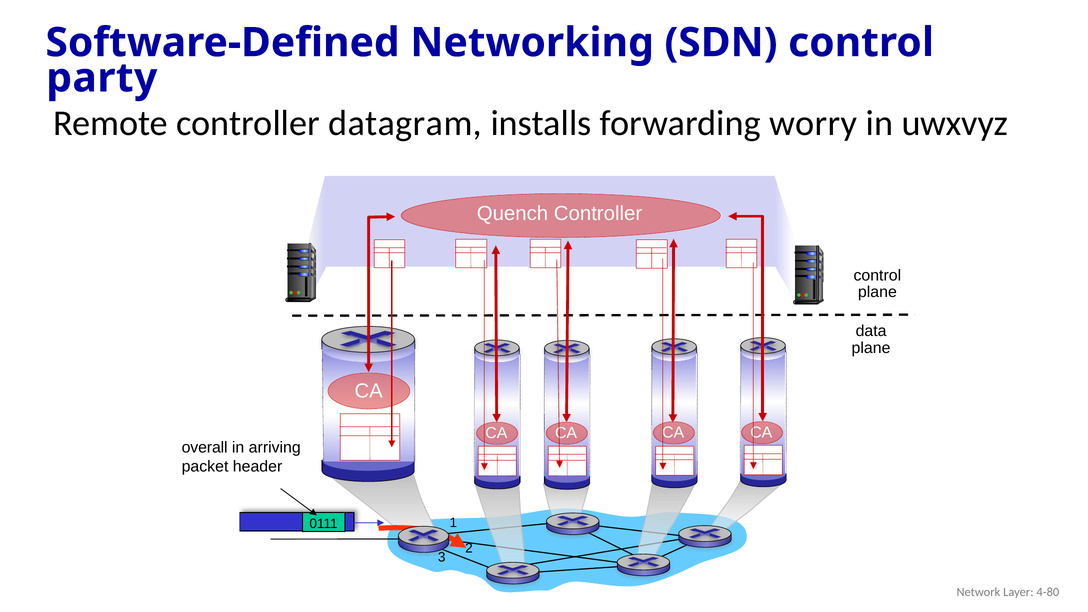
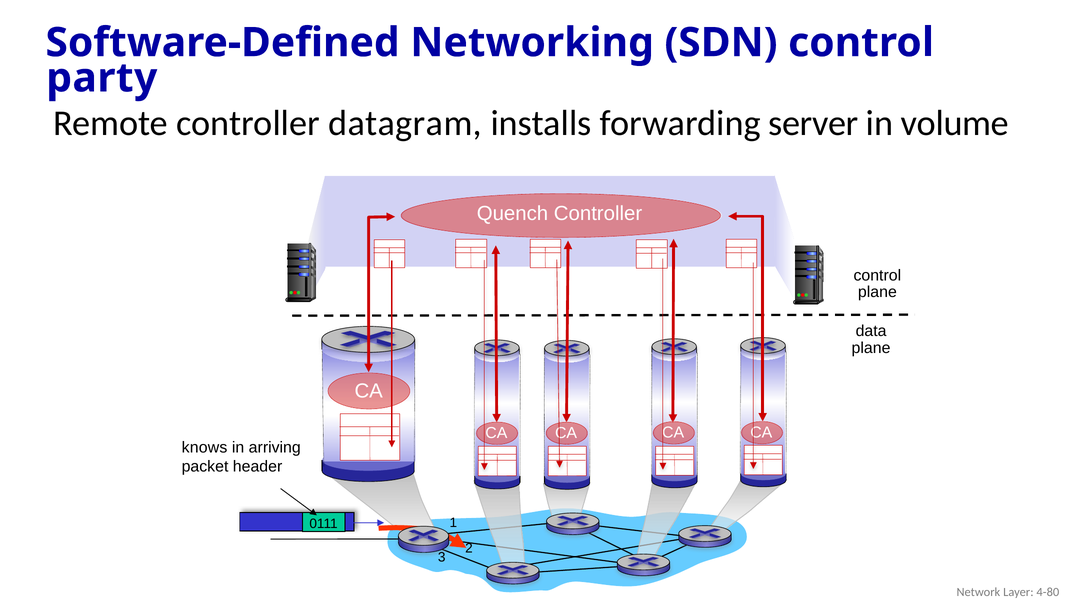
worry: worry -> server (813, 123)
uwxvyz: uwxvyz -> volume (955, 123)
overall: overall -> knows (205, 447)
